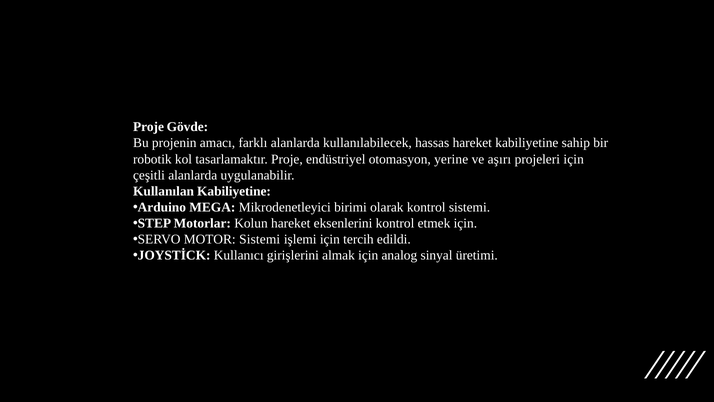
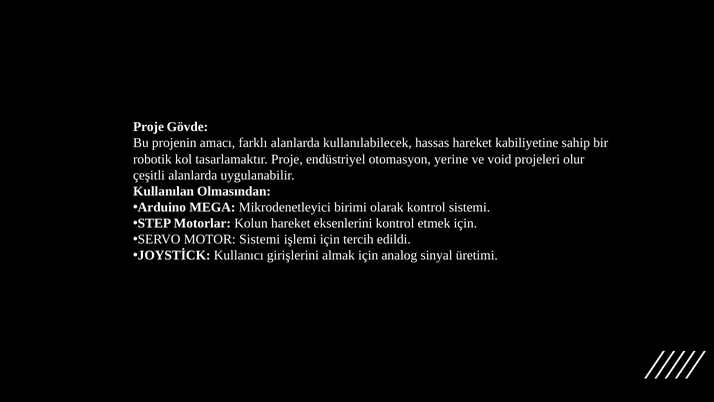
aşırı: aşırı -> void (499, 159)
projeleri için: için -> olur (574, 159)
Kullanılan Kabiliyetine: Kabiliyetine -> Olmasından (234, 191)
